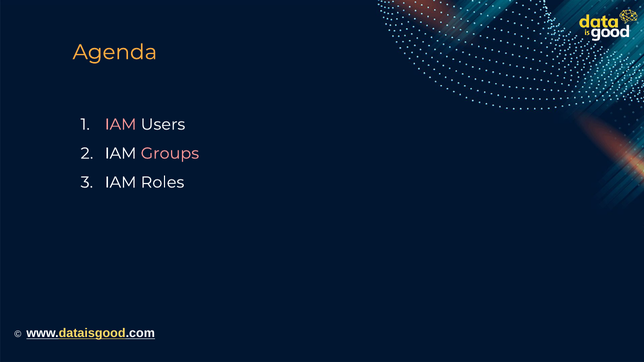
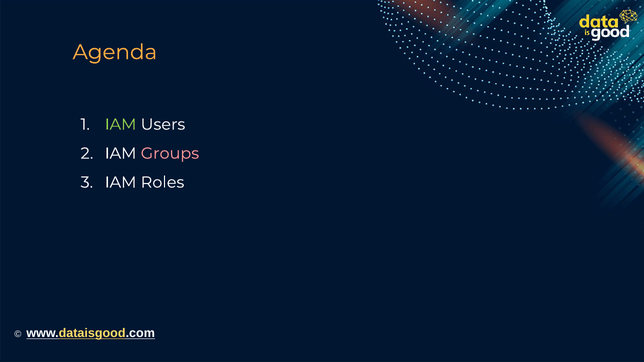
IAM colour: pink -> light green (121, 125)
